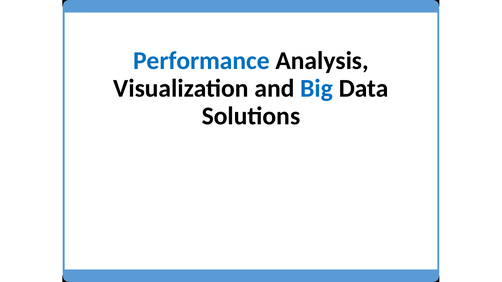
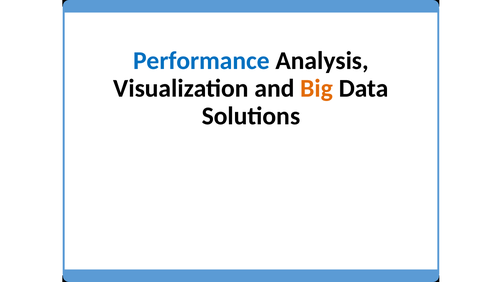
Big colour: blue -> orange (317, 88)
